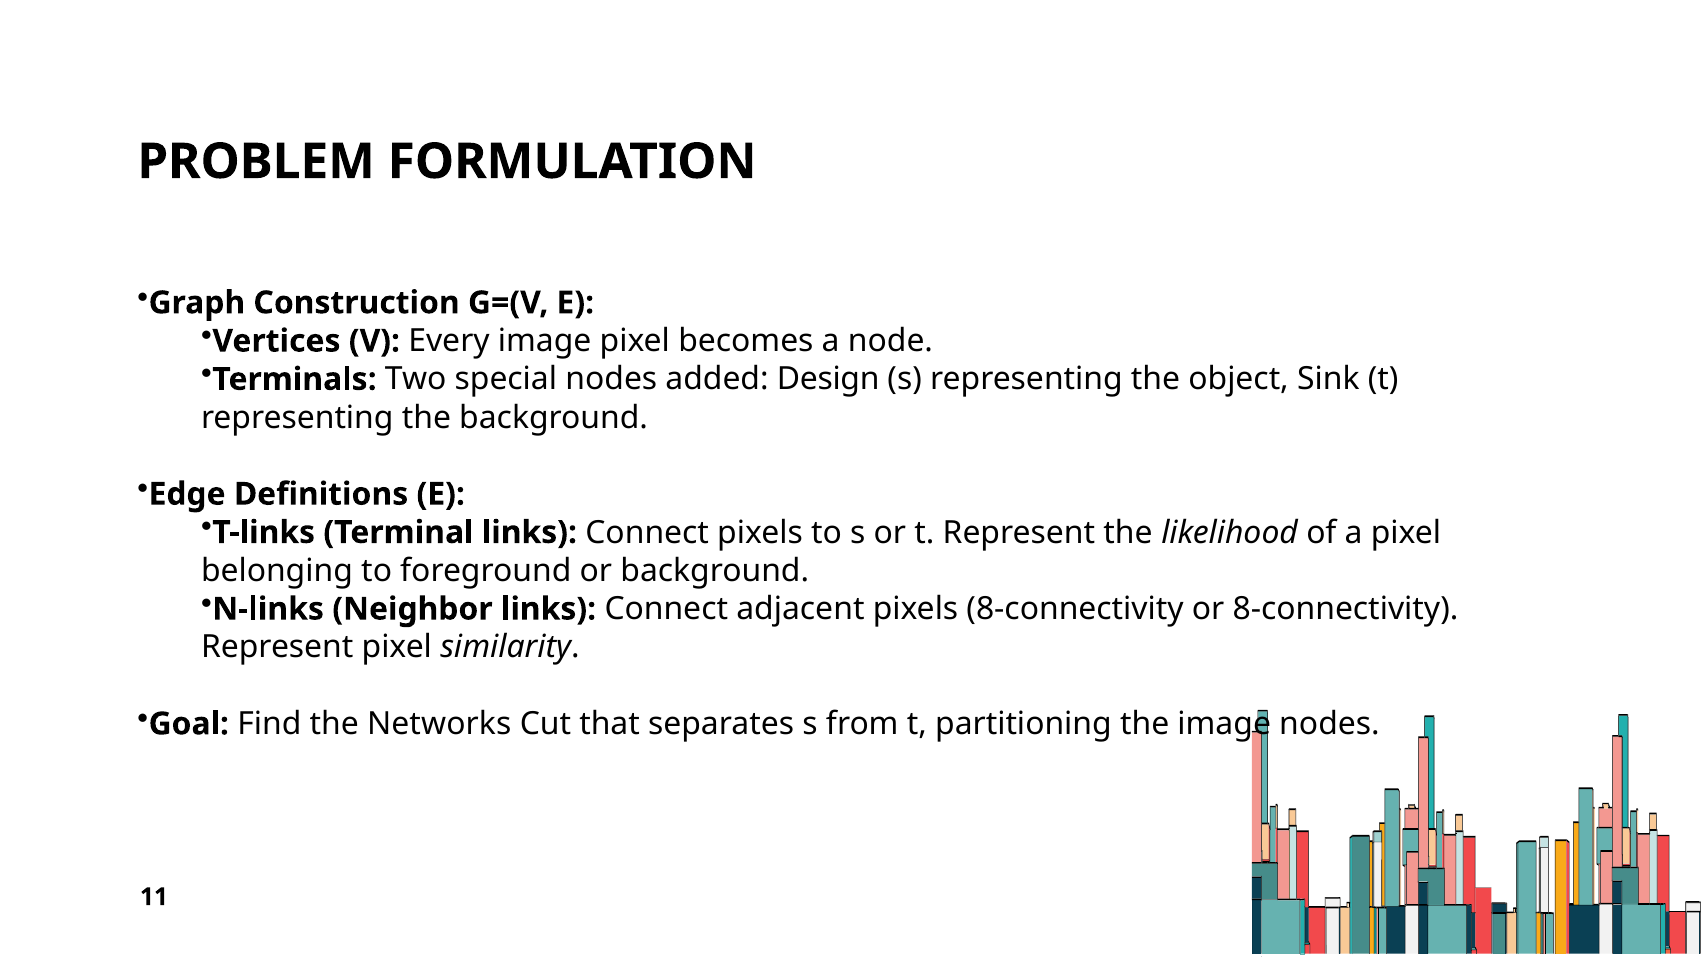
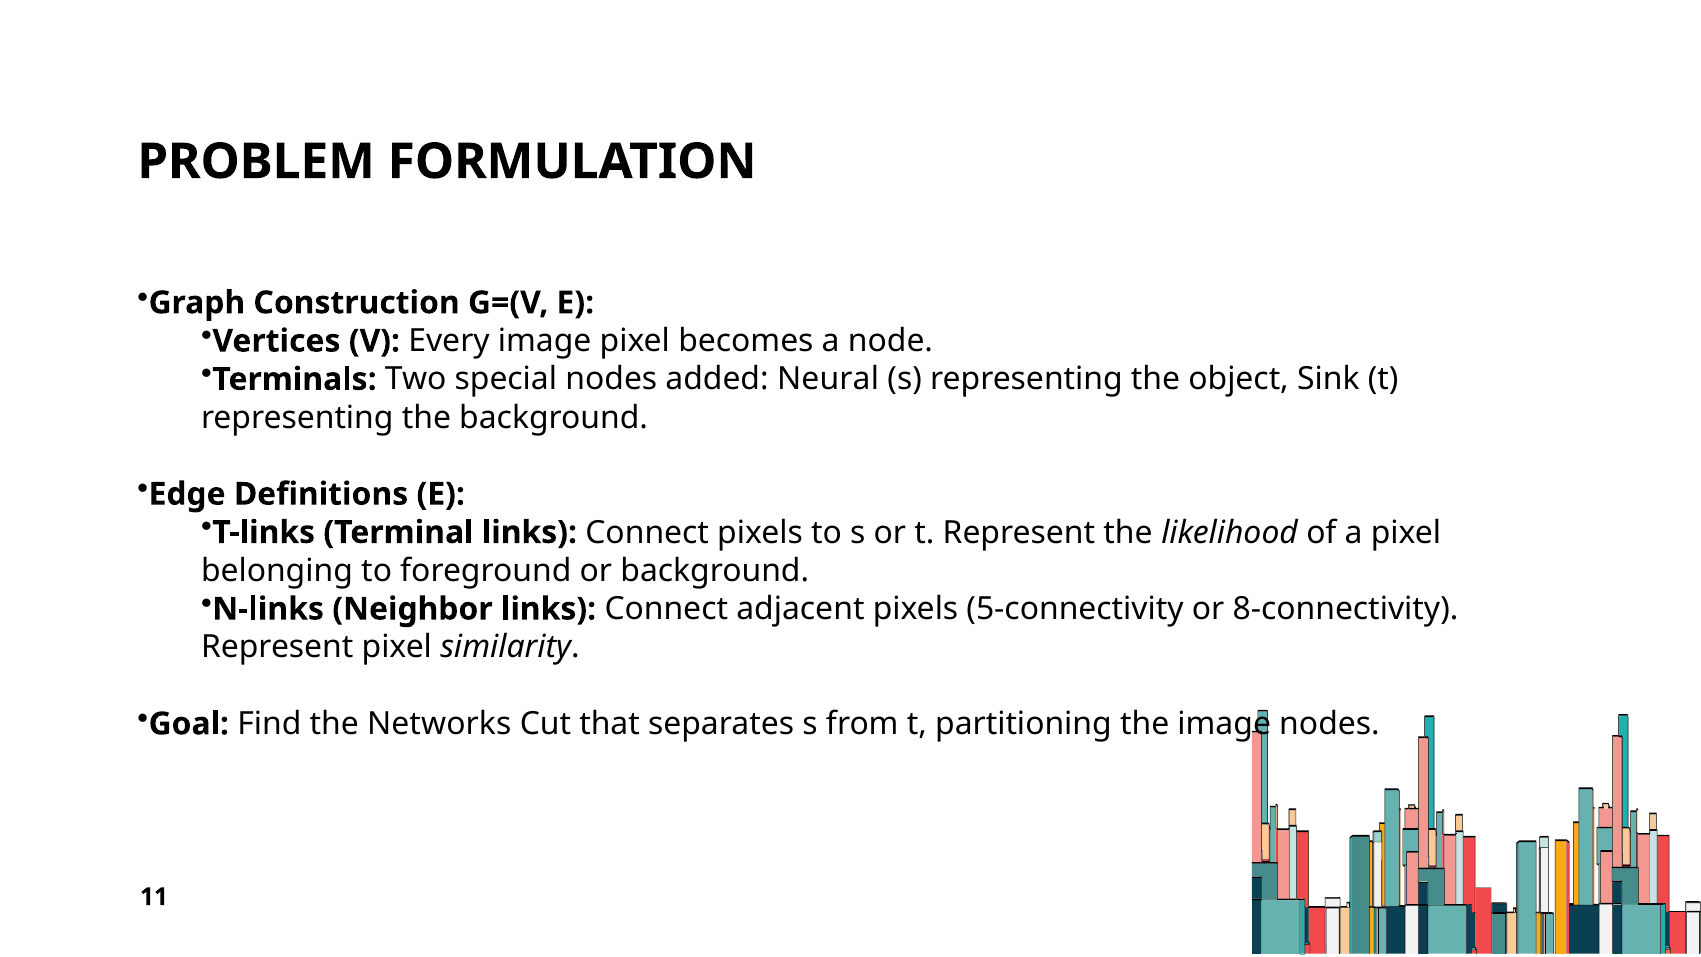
Design: Design -> Neural (828, 379)
pixels 8-connectivity: 8-connectivity -> 5-connectivity (1075, 609)
